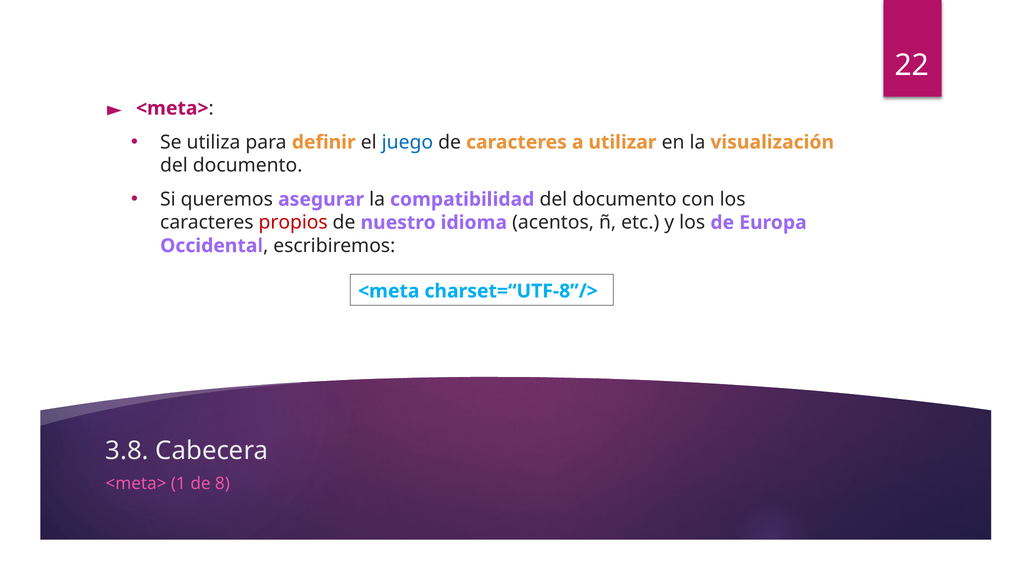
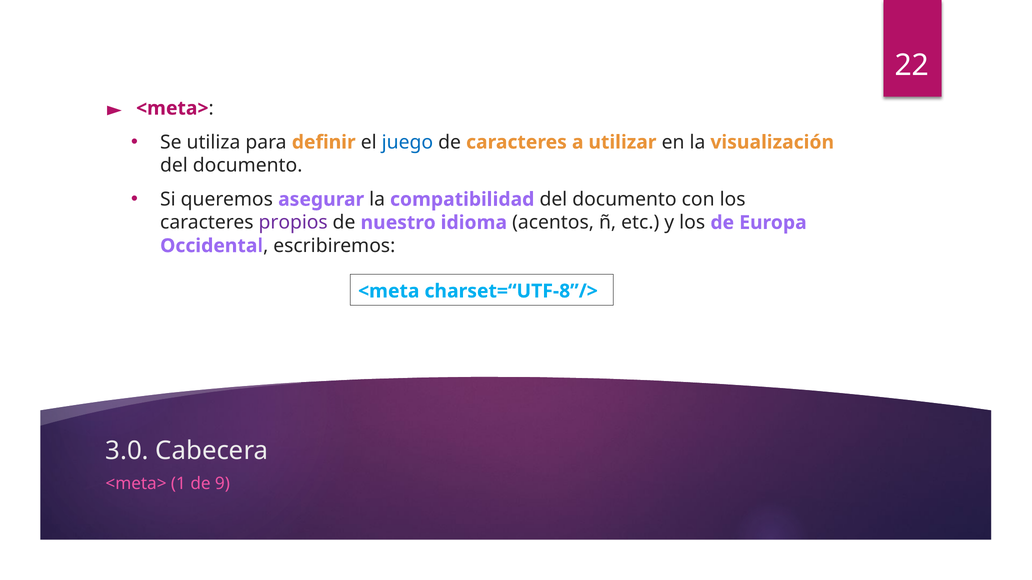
propios colour: red -> purple (293, 223)
3.8: 3.8 -> 3.0 (127, 451)
8: 8 -> 9 (222, 484)
